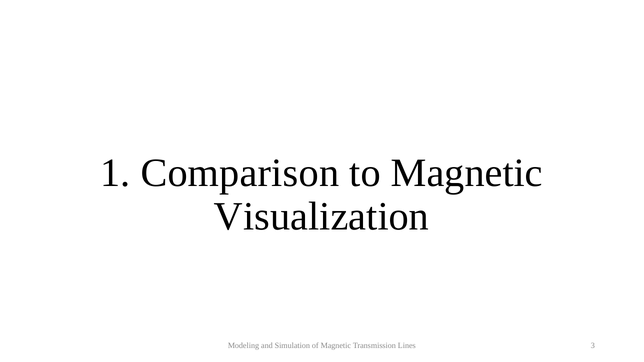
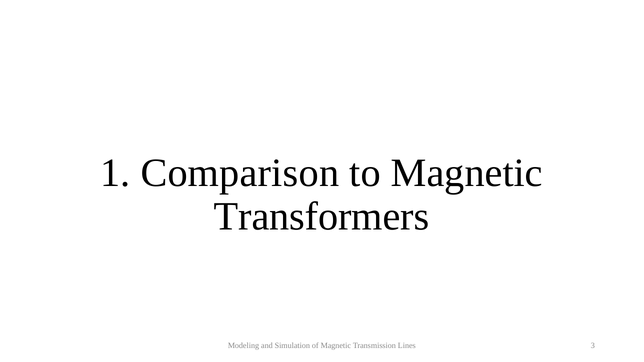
Visualization: Visualization -> Transformers (322, 217)
